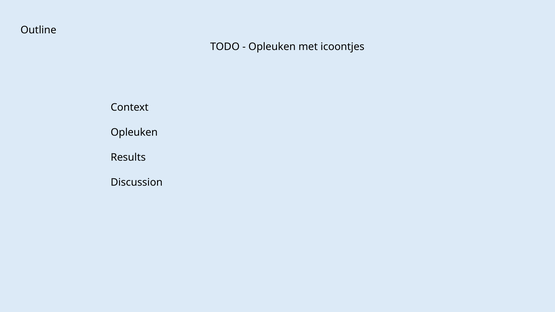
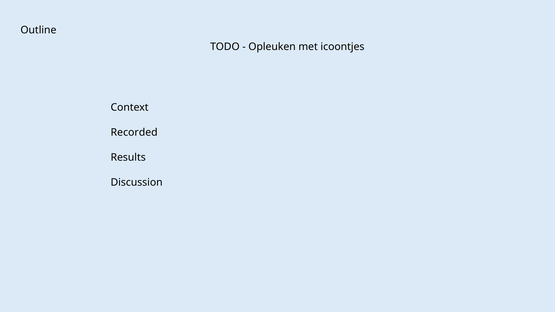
Opleuken: Opleuken -> Recorded (134, 133)
